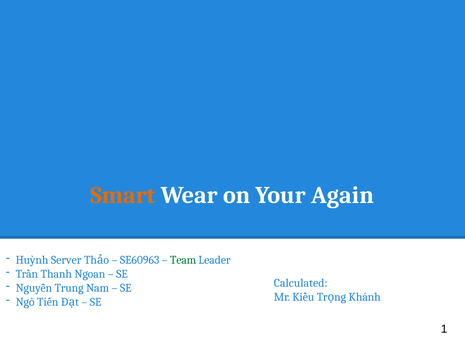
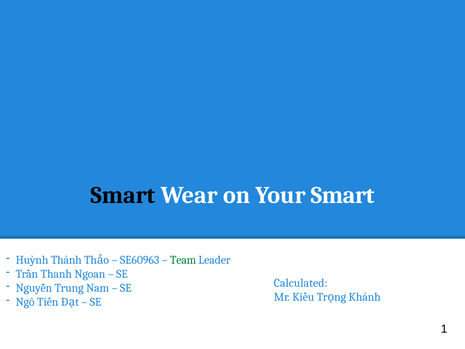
Smart colour: orange -> black (123, 195)
Your Again: Again -> Smart (343, 195)
Server: Server -> Thánh (66, 260)
